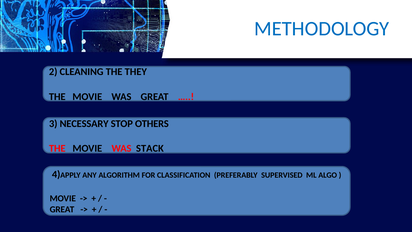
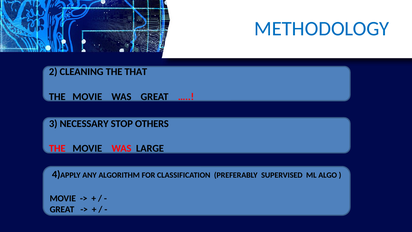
THEY: THEY -> THAT (136, 72)
STACK: STACK -> LARGE (150, 148)
